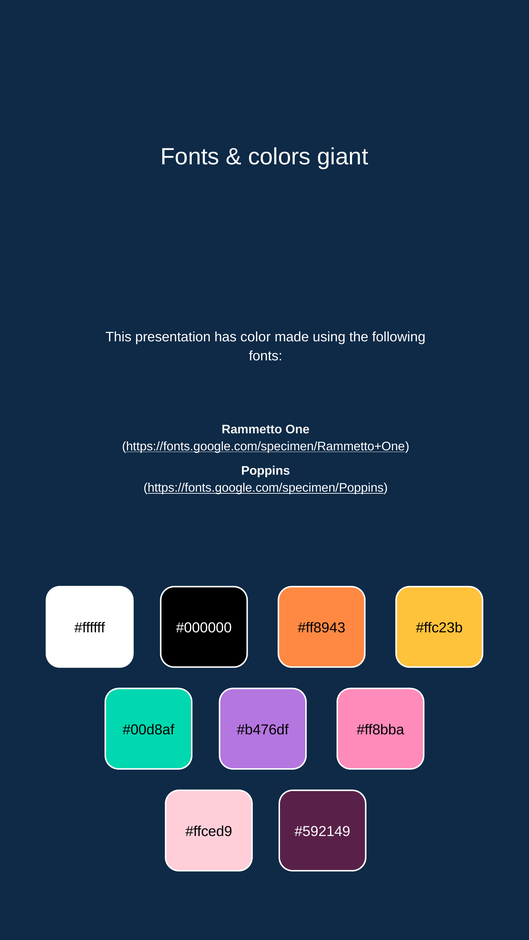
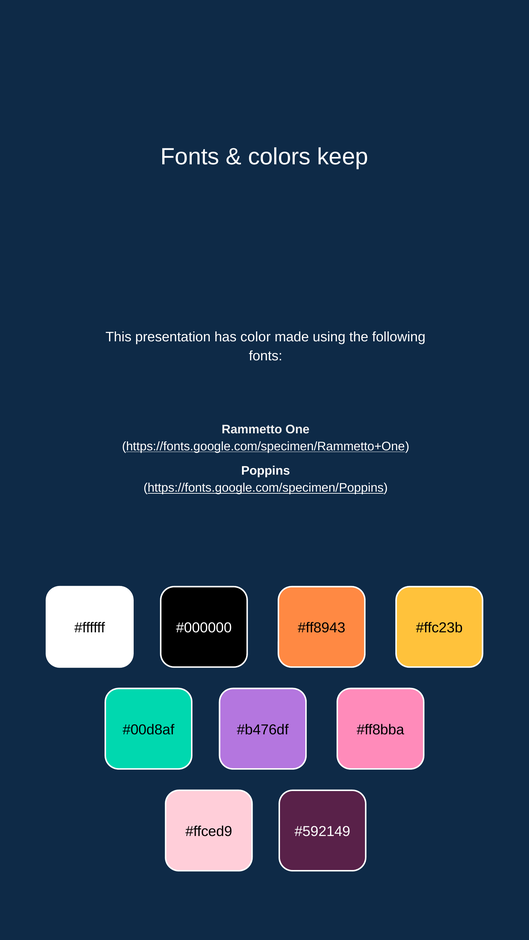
giant: giant -> keep (343, 157)
